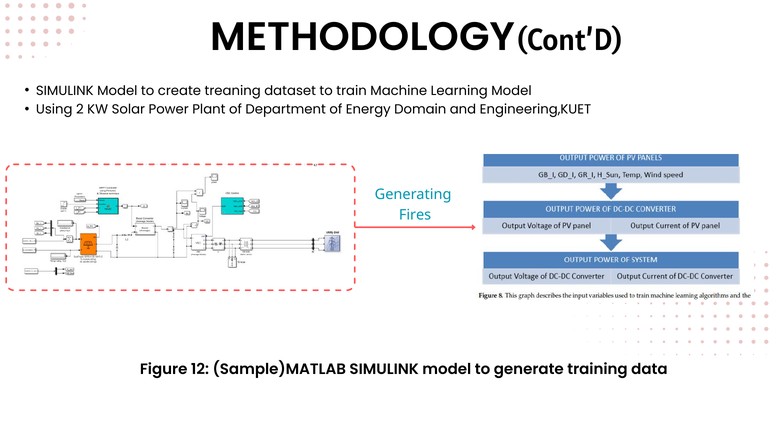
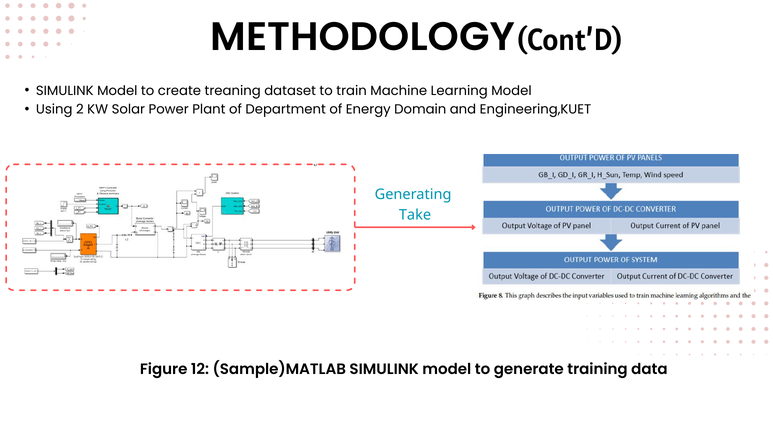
Fires: Fires -> Take (415, 215)
